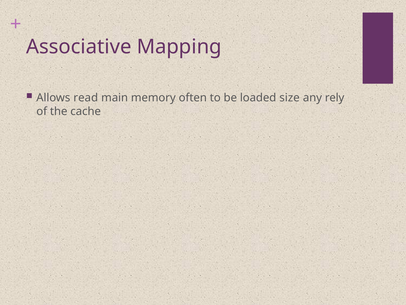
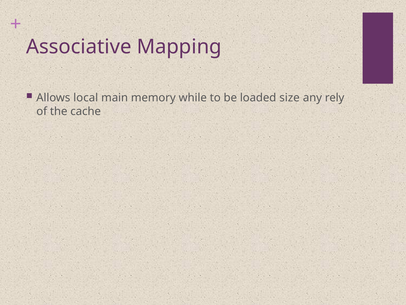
read: read -> local (86, 98)
often: often -> while (193, 98)
